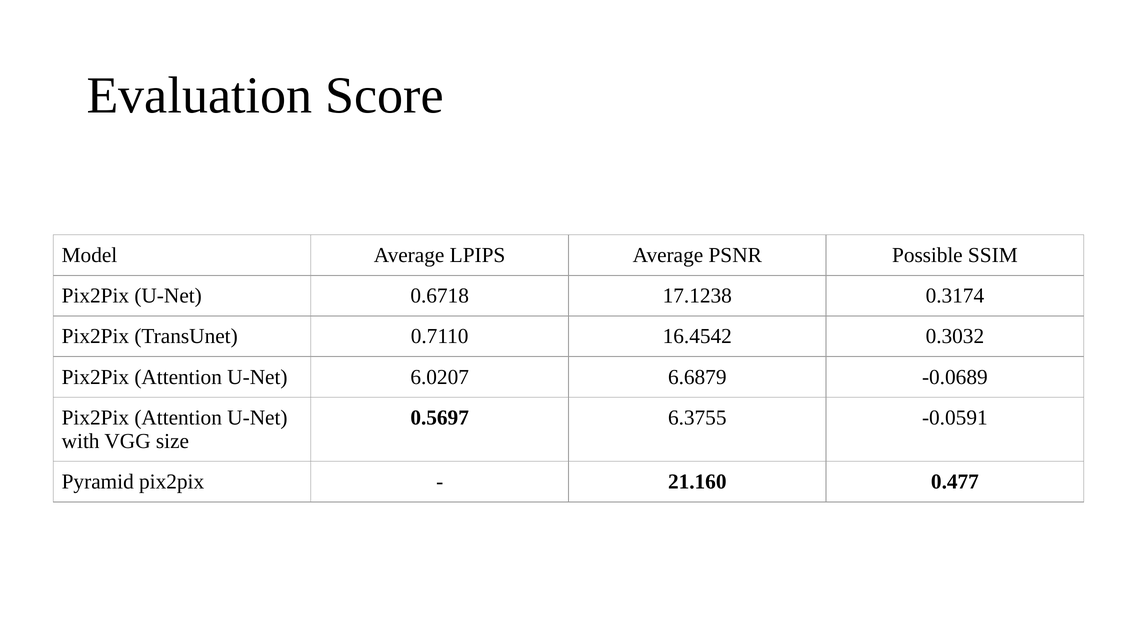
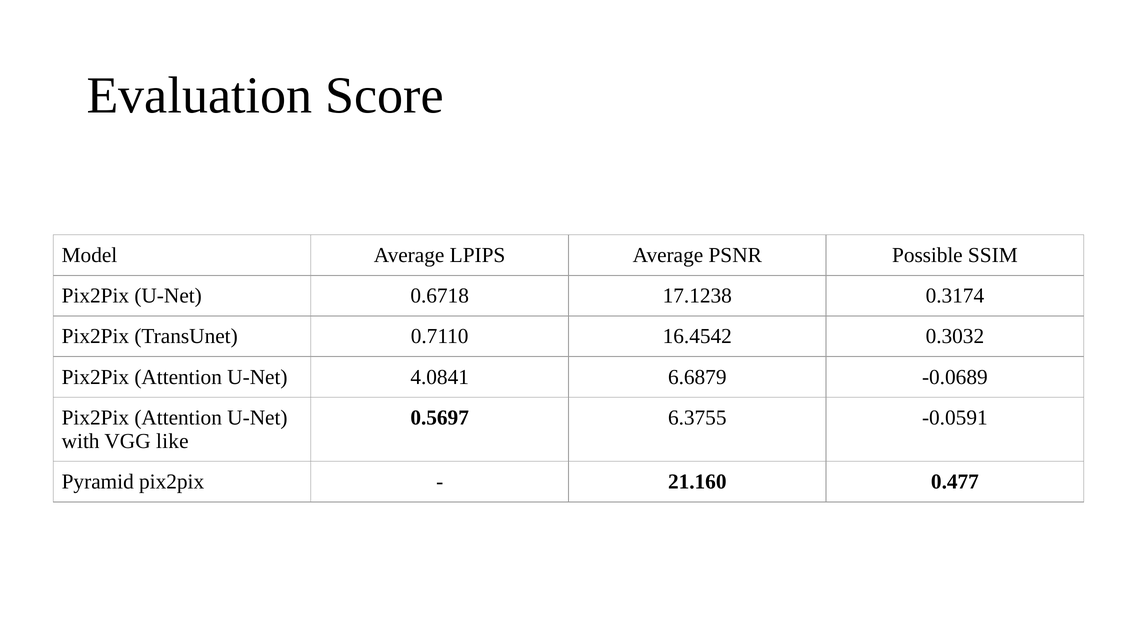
6.0207: 6.0207 -> 4.0841 (440, 377)
size: size -> like (172, 442)
